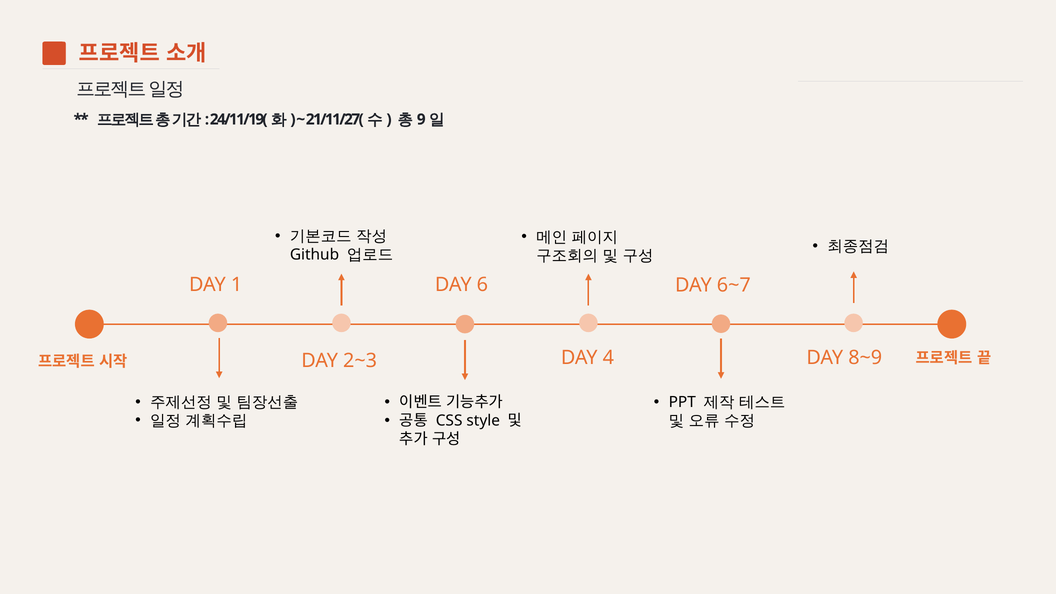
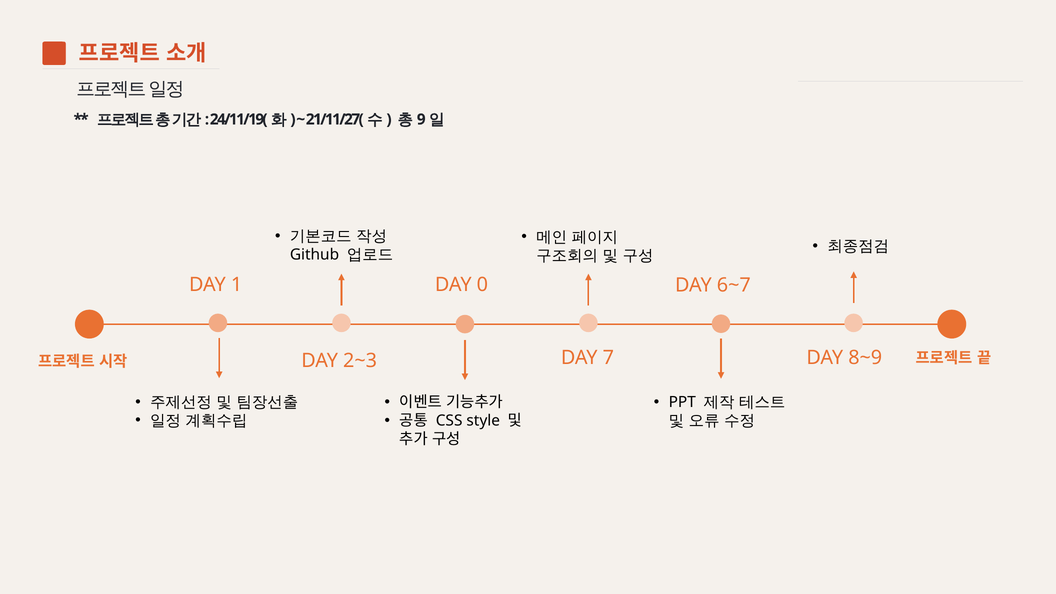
6: 6 -> 0 (482, 285)
4: 4 -> 7 (608, 358)
